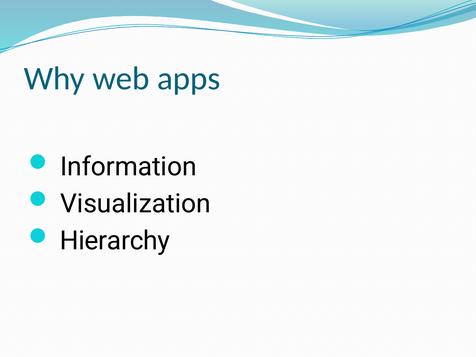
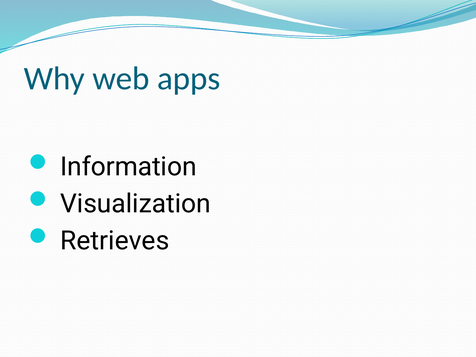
Hierarchy: Hierarchy -> Retrieves (115, 241)
